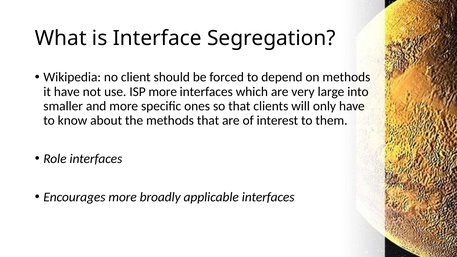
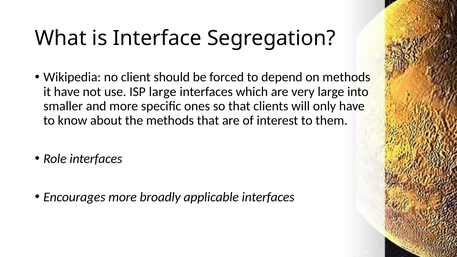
ISP more: more -> large (163, 92)
